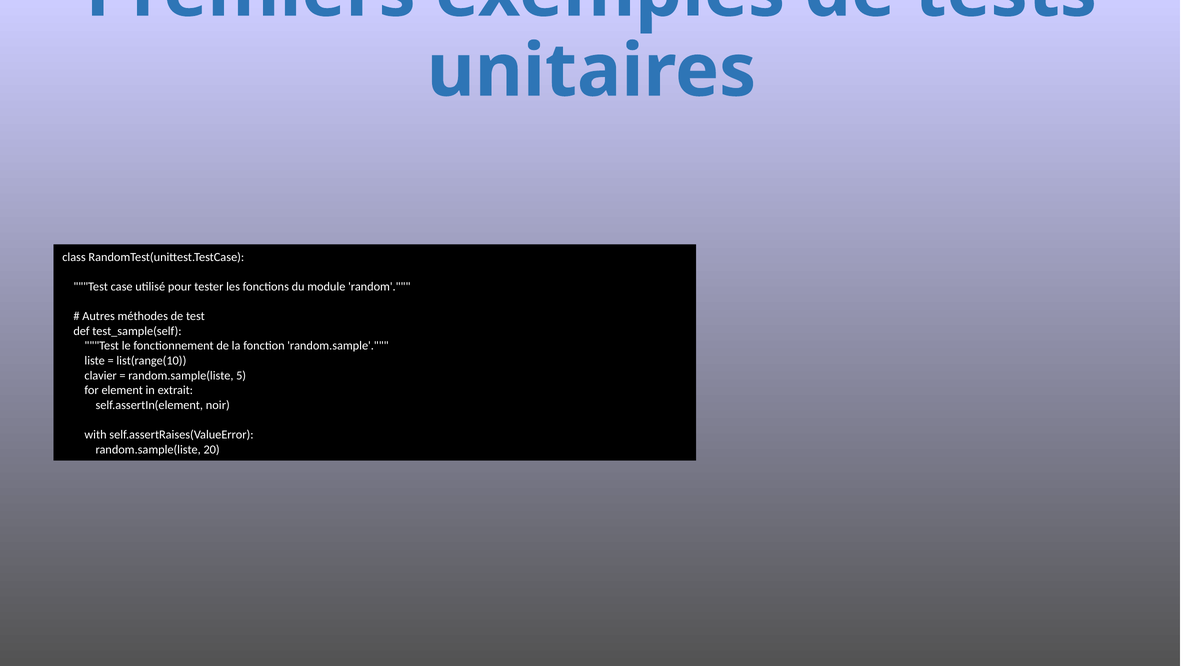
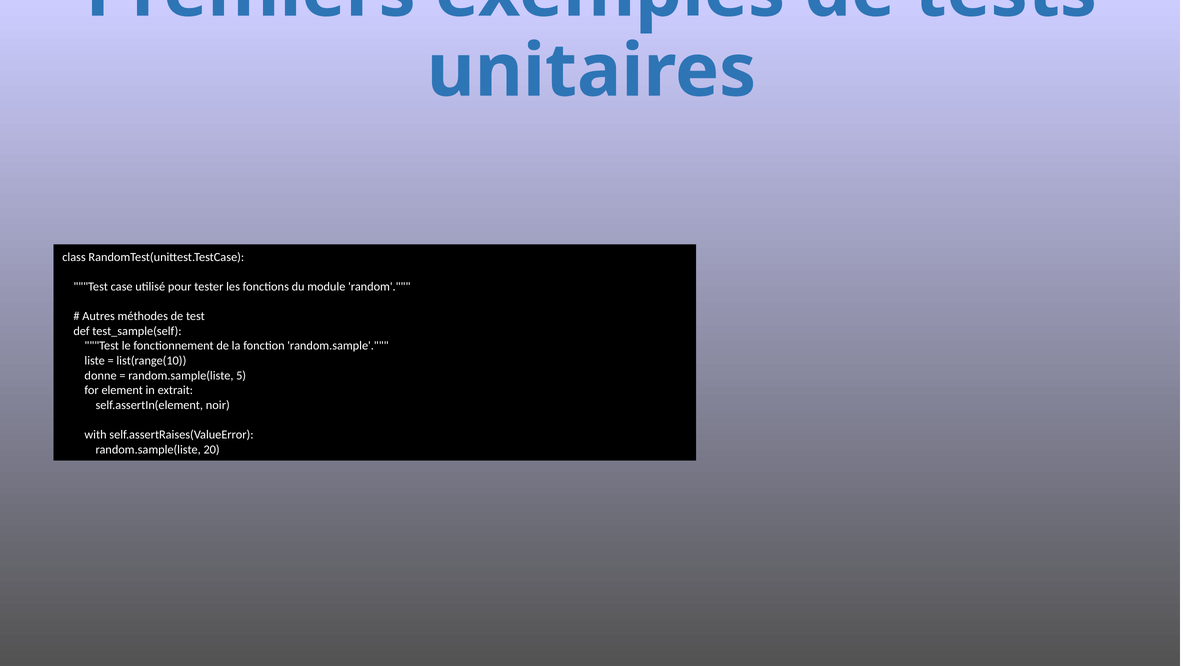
clavier: clavier -> donne (101, 375)
